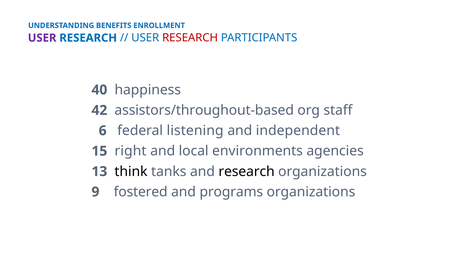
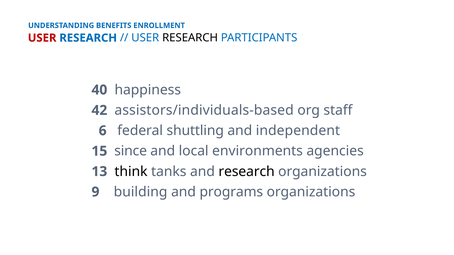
USER colour: purple -> red (42, 38)
RESEARCH colour: red -> black (190, 38)
assistors/throughout-based: assistors/throughout-based -> assistors/individuals-based (204, 110)
listening: listening -> shuttling (195, 131)
right: right -> since (131, 151)
fostered: fostered -> building (141, 192)
